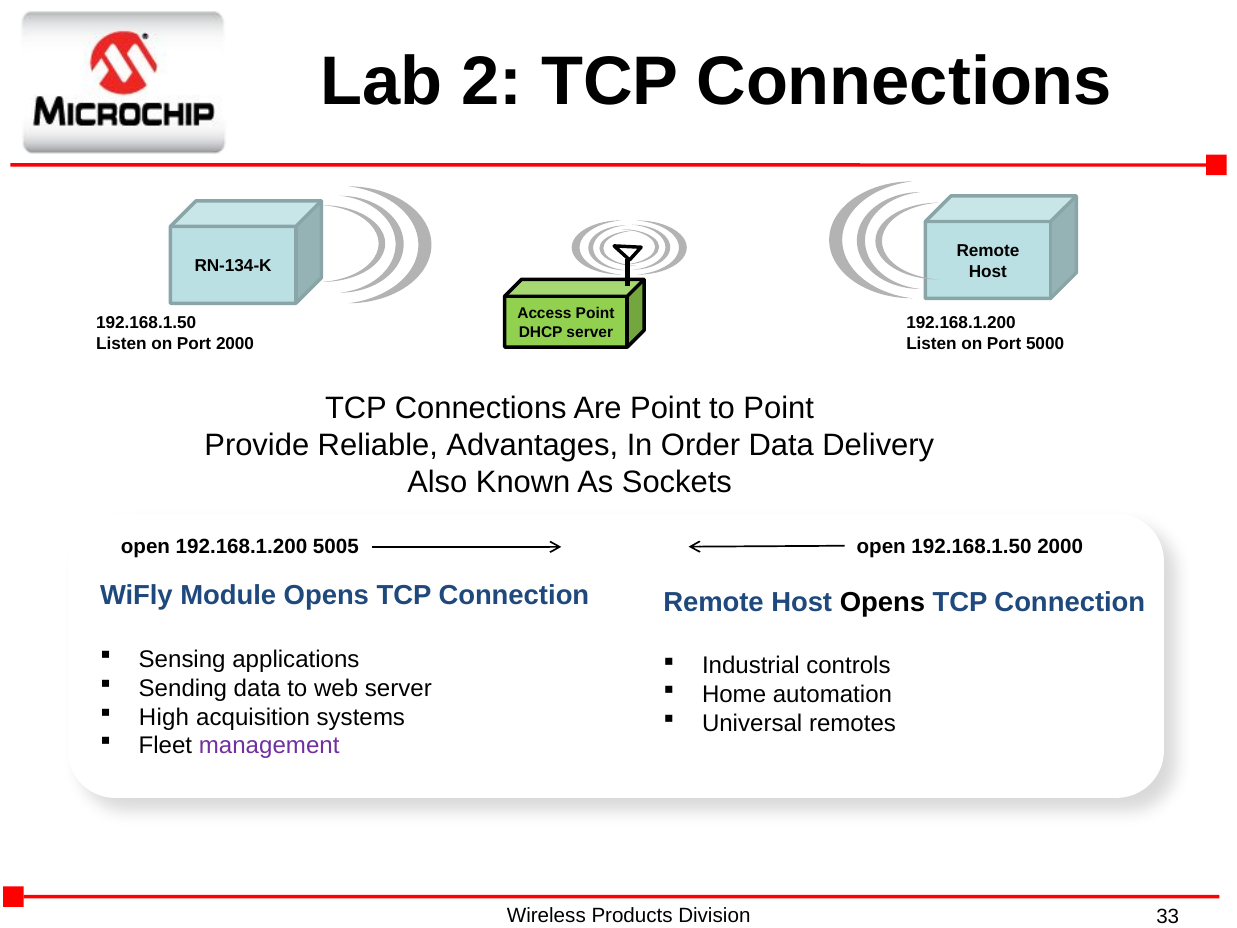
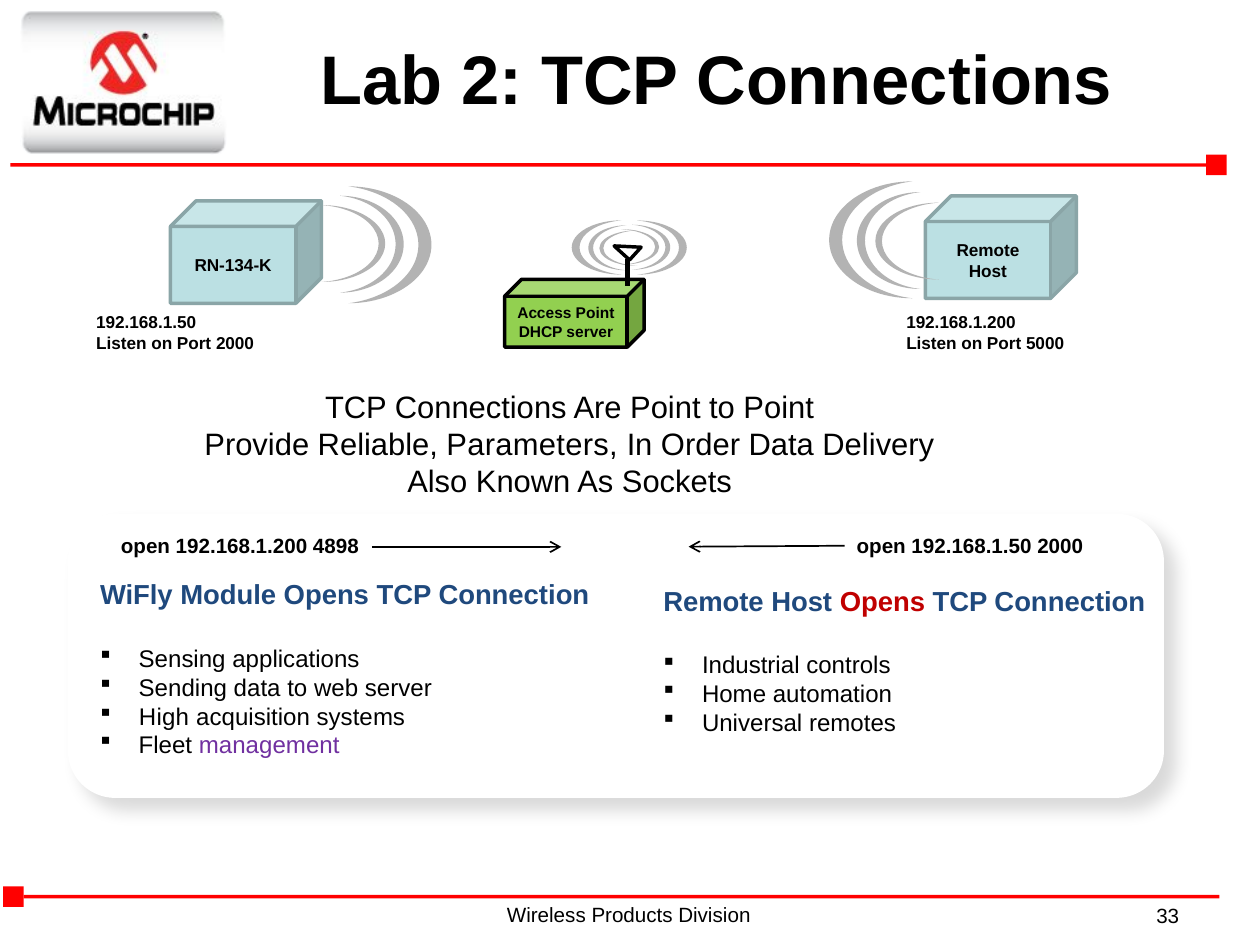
Advantages: Advantages -> Parameters (532, 445)
5005: 5005 -> 4898 (336, 547)
Opens colour: black -> red (882, 602)
